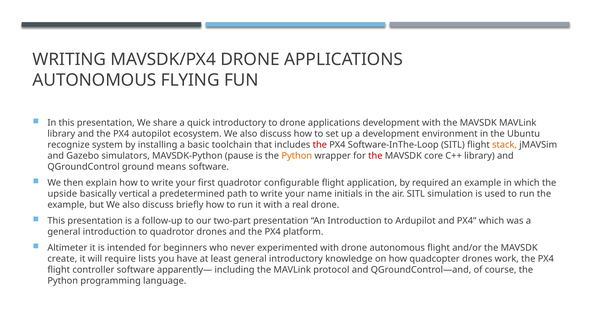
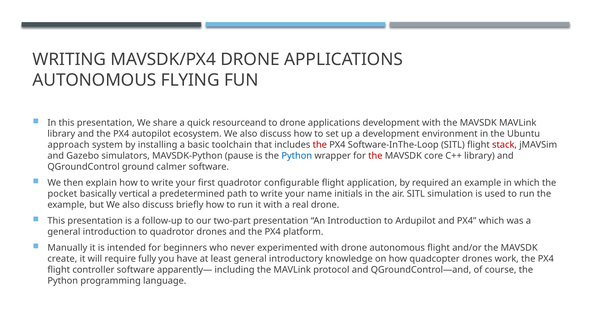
quick introductory: introductory -> resourceand (239, 123)
recognize: recognize -> approach (69, 145)
stack colour: orange -> red (505, 145)
Python colour: orange -> blue (297, 156)
means: means -> calmer (171, 167)
upside: upside -> pocket (62, 194)
Altimeter: Altimeter -> Manually (67, 248)
lists: lists -> fully (147, 259)
